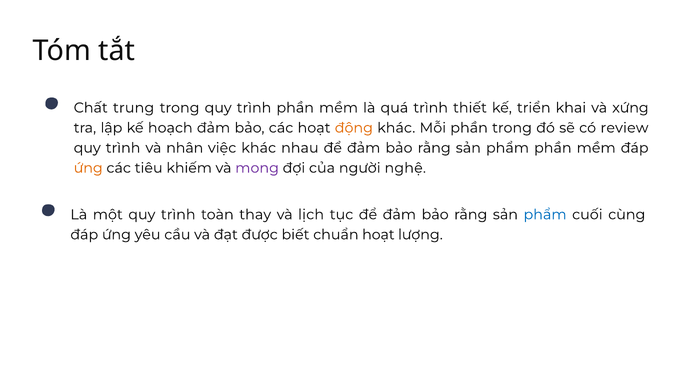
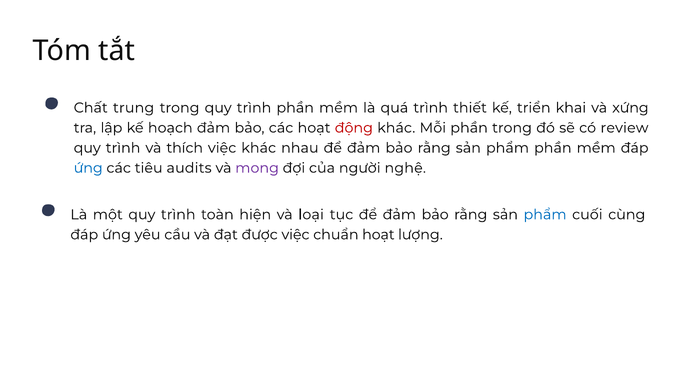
động colour: orange -> red (354, 128)
nhân: nhân -> thích (185, 148)
ứng colour: orange -> blue (88, 168)
khiếm: khiếm -> audits (189, 168)
thay: thay -> hiện (255, 215)
lịch: lịch -> loại (311, 215)
được biết: biết -> việc (296, 235)
